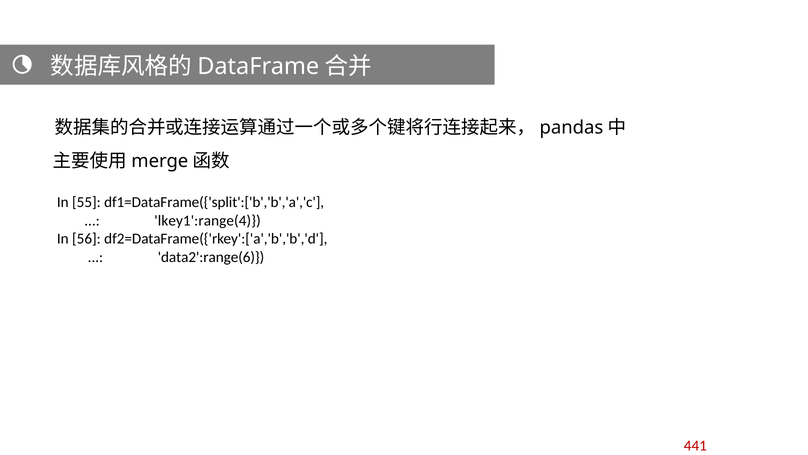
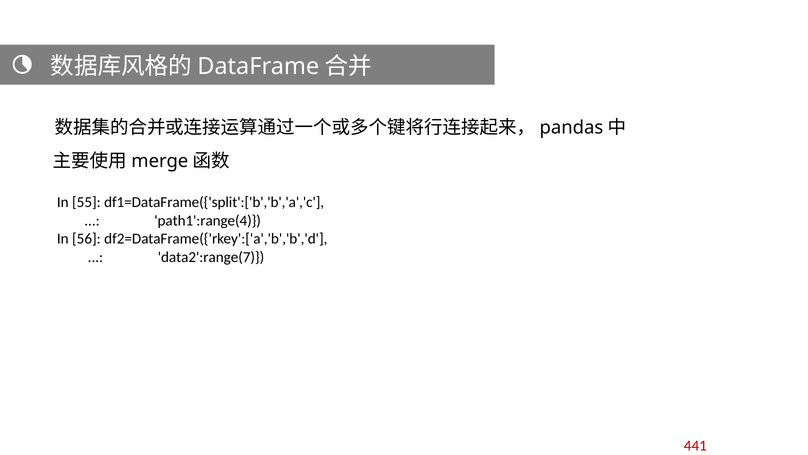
lkey1':range(4: lkey1':range(4 -> path1':range(4 (208, 220)
data2':range(6: data2':range(6 -> data2':range(7 (211, 257)
